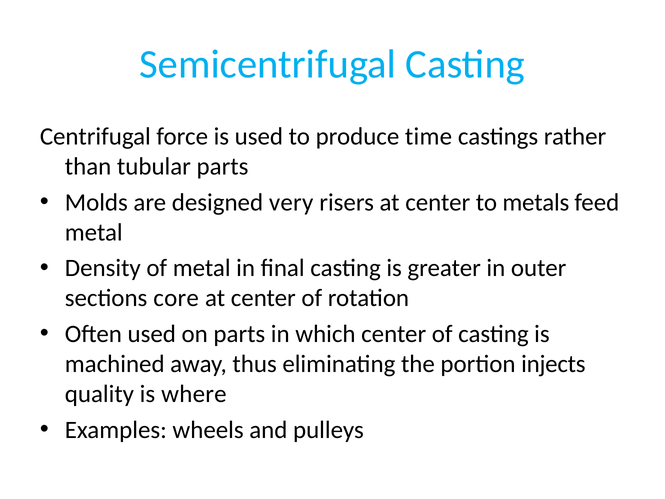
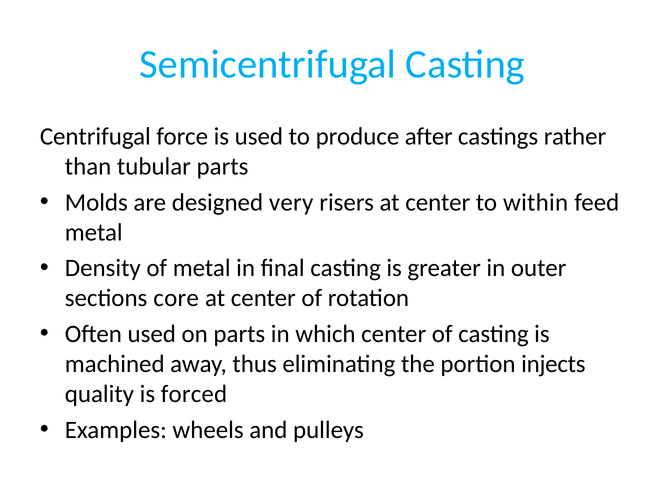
time: time -> after (429, 136)
metals: metals -> within (536, 202)
where: where -> forced (194, 394)
